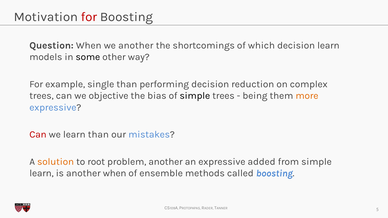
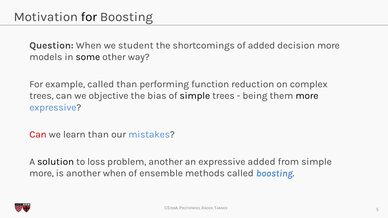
for colour: red -> black (89, 17)
we another: another -> student (136, 45)
of which: which -> added (261, 45)
decision learn: learn -> more (328, 45)
example single: single -> called (101, 84)
performing decision: decision -> function (210, 84)
more colour: orange -> black (307, 96)
solution colour: orange -> black (56, 162)
root: root -> loss (96, 162)
learn: learn -> more (42, 173)
